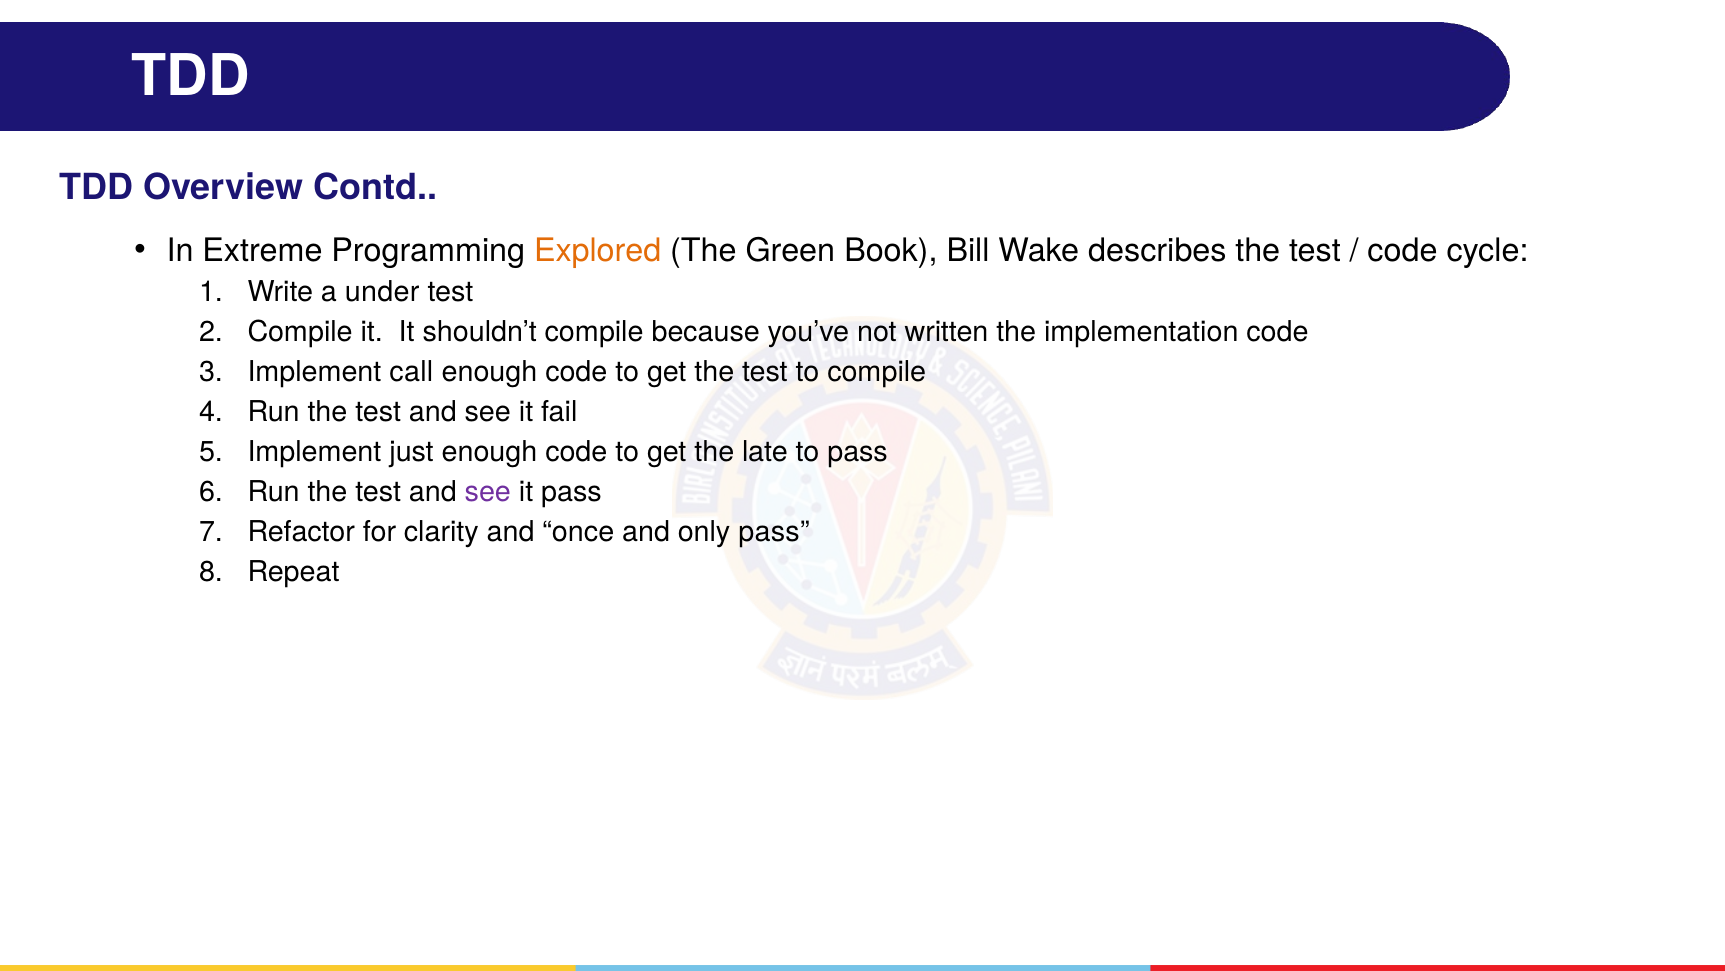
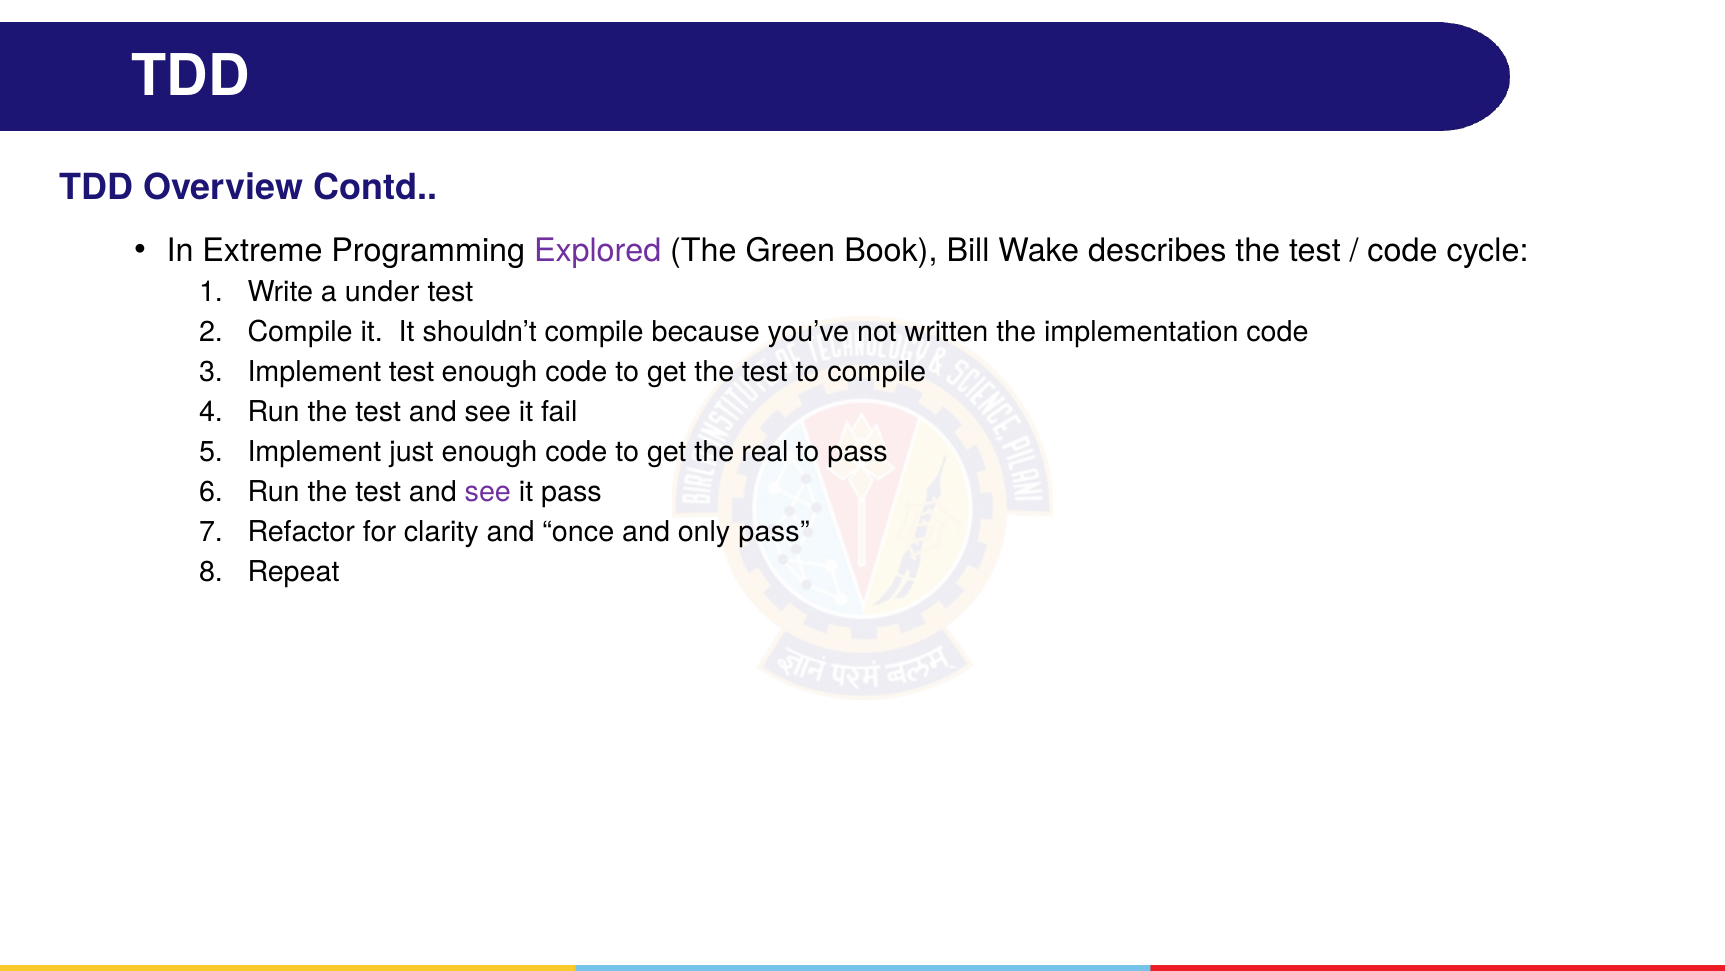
Explored colour: orange -> purple (598, 250)
Implement call: call -> test (412, 372)
late: late -> real (765, 452)
